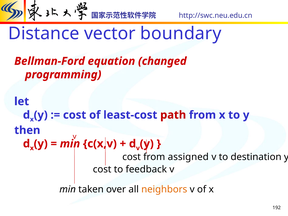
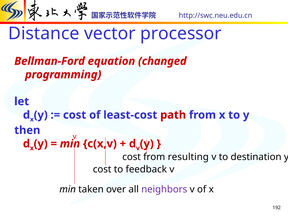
boundary: boundary -> processor (181, 33)
assigned: assigned -> resulting (188, 157)
neighbors colour: orange -> purple (164, 189)
